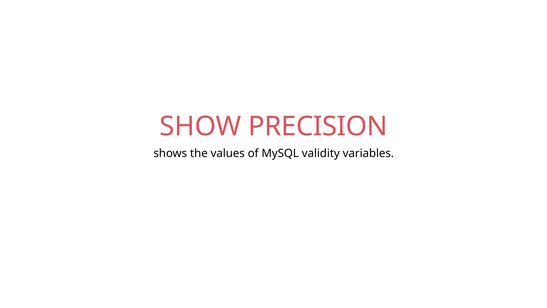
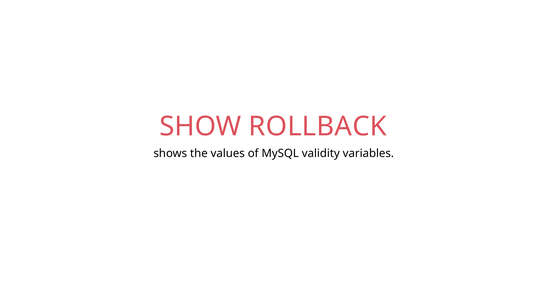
PRECISION: PRECISION -> ROLLBACK (318, 126)
